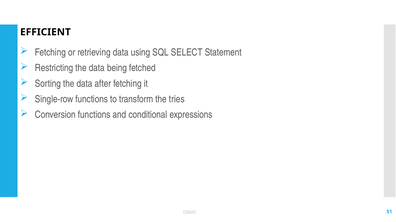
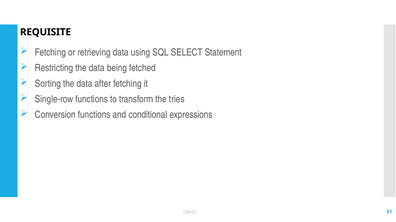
EFFICIENT: EFFICIENT -> REQUISITE (46, 32)
